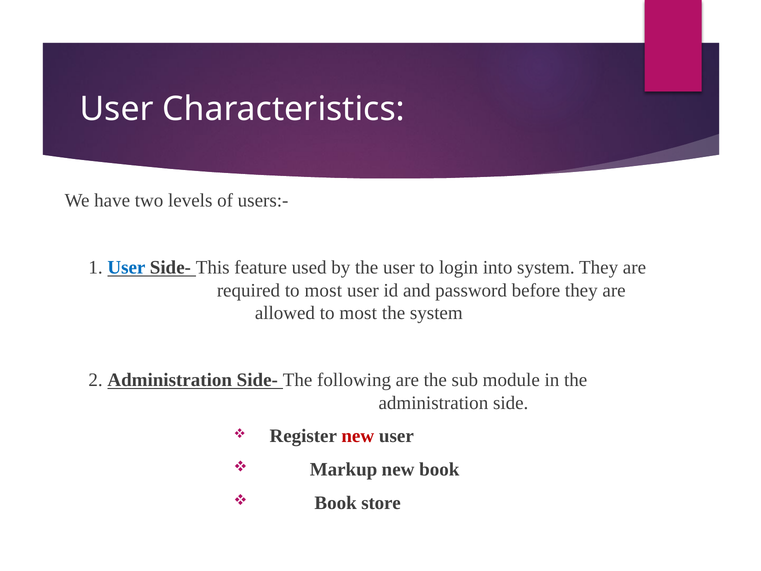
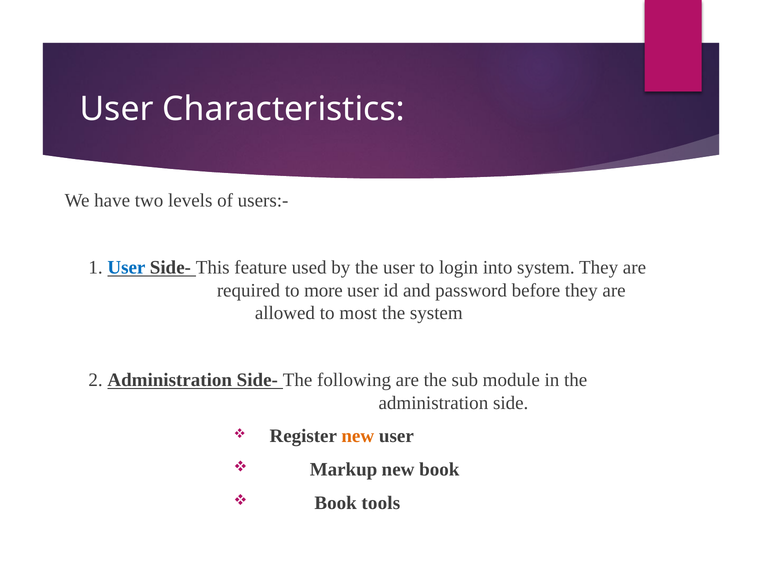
required to most: most -> more (323, 290)
new colour: red -> orange (358, 436)
store: store -> tools (381, 503)
